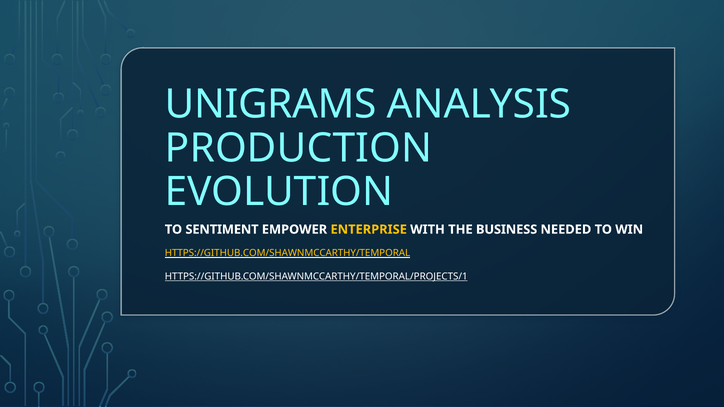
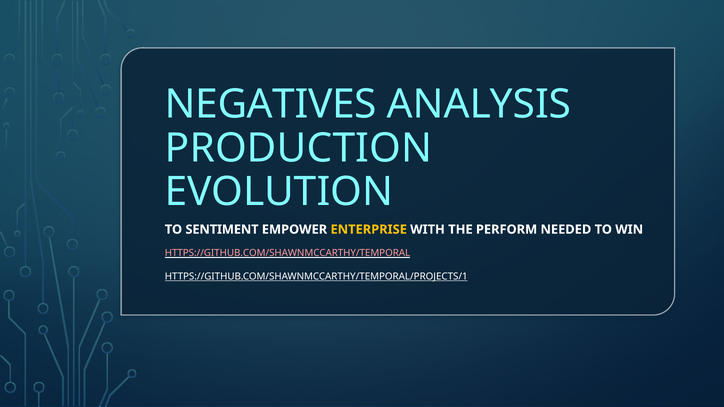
UNIGRAMS: UNIGRAMS -> NEGATIVES (271, 104)
BUSINESS: BUSINESS -> PERFORM (507, 230)
HTTPS://GITHUB.COM/SHAWNMCCARTHY/TEMPORAL colour: yellow -> pink (287, 253)
